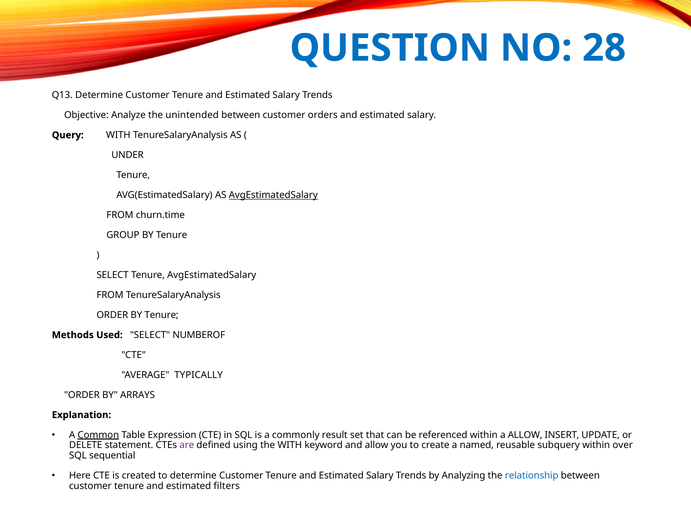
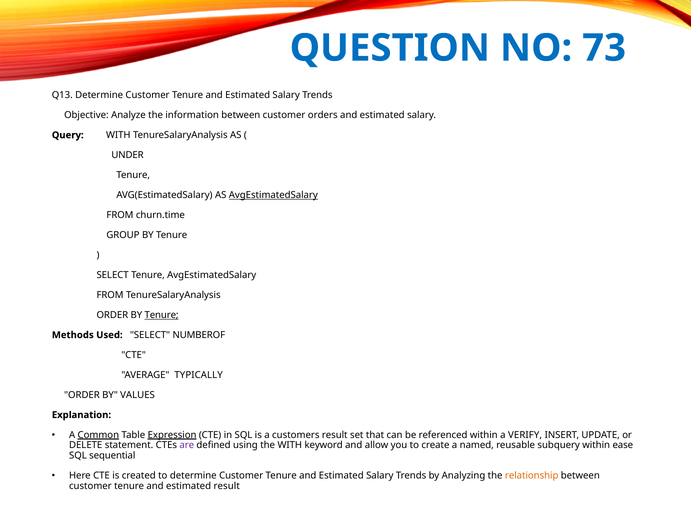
28: 28 -> 73 (604, 48)
unintended: unintended -> information (192, 115)
Tenure underline: none -> present (162, 315)
ARRAYS: ARRAYS -> VALUES (138, 395)
Expression underline: none -> present (172, 435)
commonly: commonly -> customers (296, 435)
a ALLOW: ALLOW -> VERIFY (525, 435)
over: over -> ease (623, 445)
relationship colour: blue -> orange (532, 476)
estimated filters: filters -> result (227, 486)
